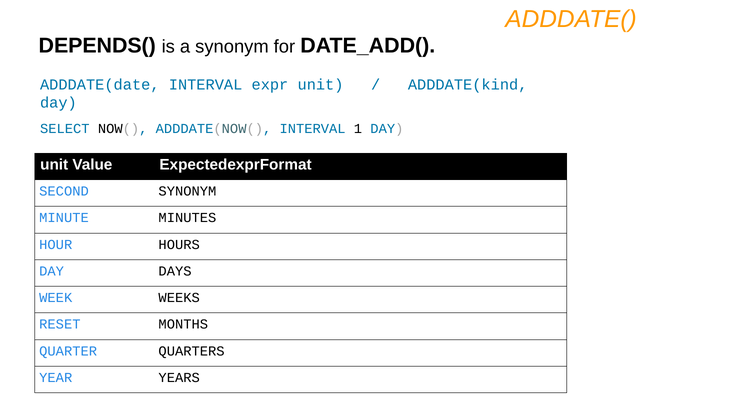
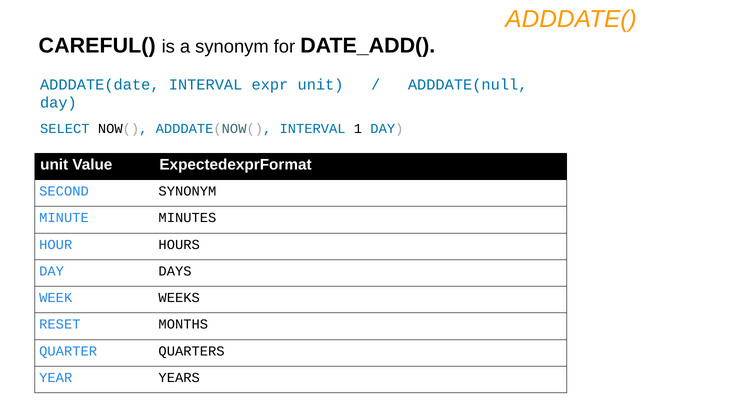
DEPENDS(: DEPENDS( -> CAREFUL( (97, 46)
ADDDATE(kind: ADDDATE(kind -> ADDDATE(null (468, 84)
